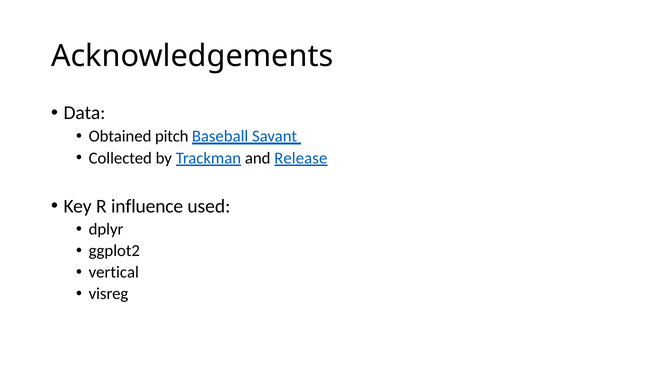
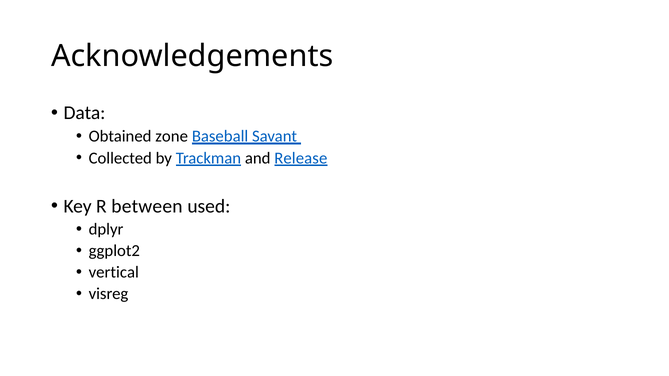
pitch: pitch -> zone (172, 136)
influence: influence -> between (147, 206)
